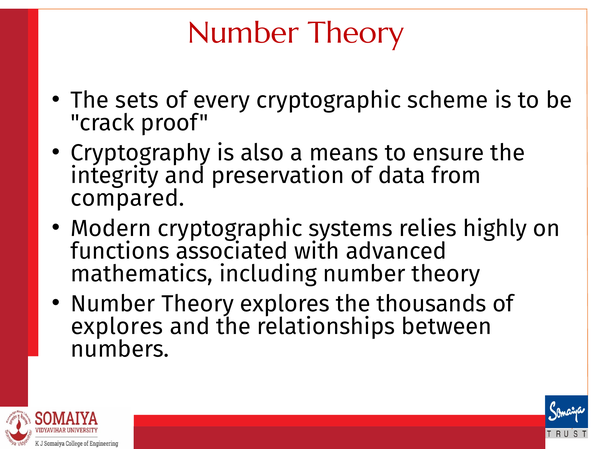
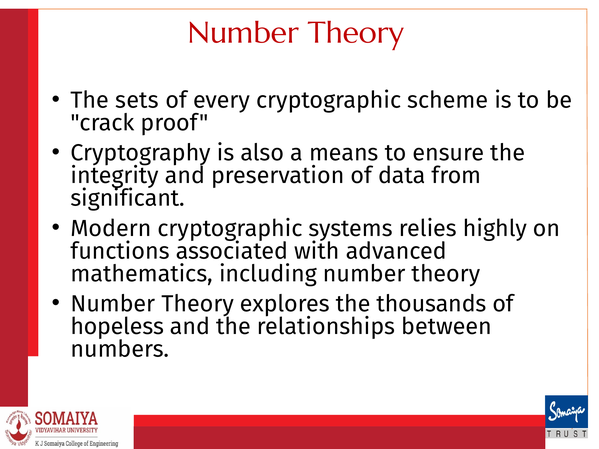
compared: compared -> significant (128, 198)
explores: explores -> hopeless (117, 327)
